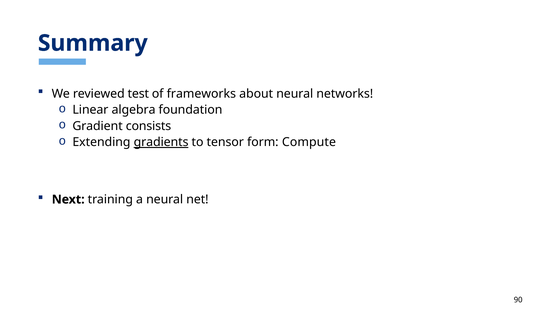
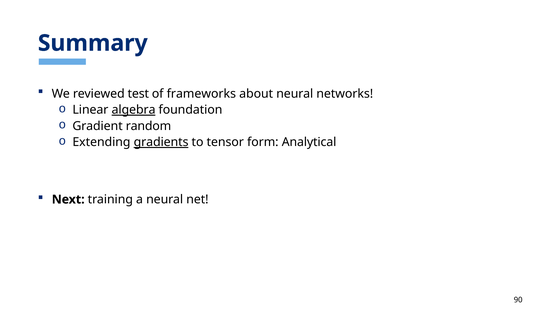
algebra underline: none -> present (134, 110)
consists: consists -> random (148, 126)
Compute: Compute -> Analytical (309, 142)
